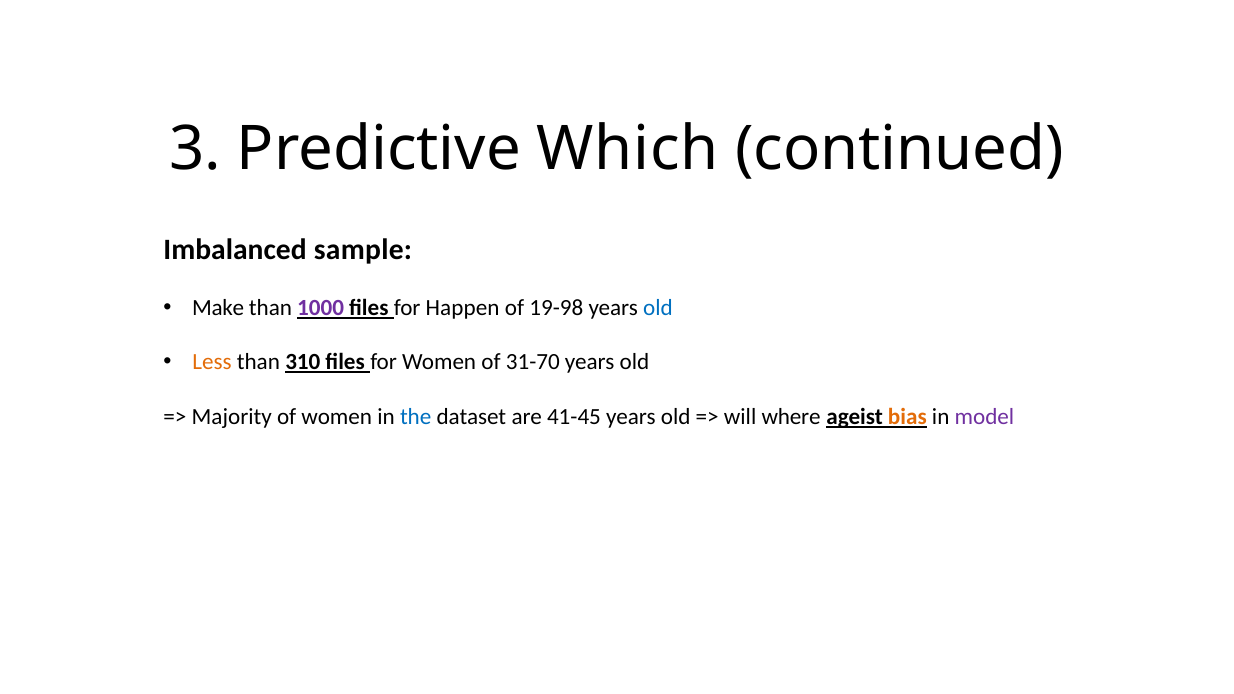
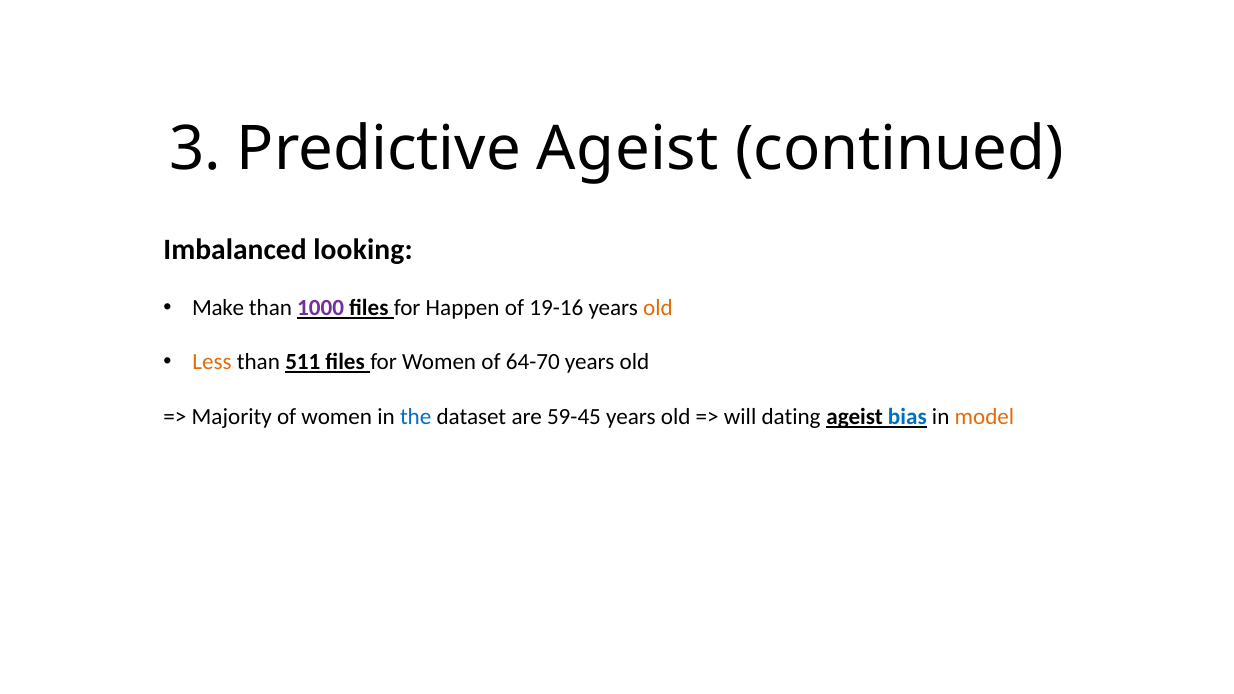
Predictive Which: Which -> Ageist (628, 149)
sample: sample -> looking (363, 249)
19-98: 19-98 -> 19-16 (556, 308)
old colour: blue -> orange (658, 308)
310: 310 -> 511 (303, 362)
31-70: 31-70 -> 64-70 (533, 362)
41-45: 41-45 -> 59-45 (574, 417)
where: where -> dating (791, 417)
bias colour: orange -> blue (907, 417)
model colour: purple -> orange (984, 417)
